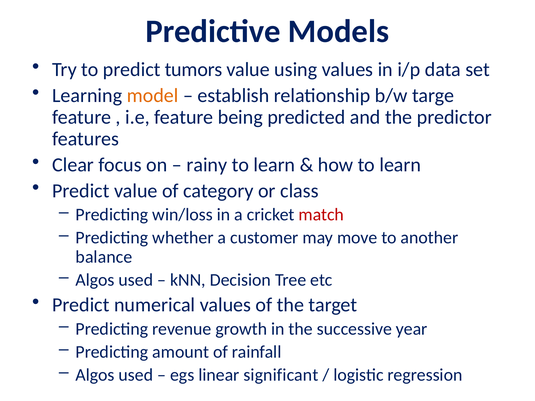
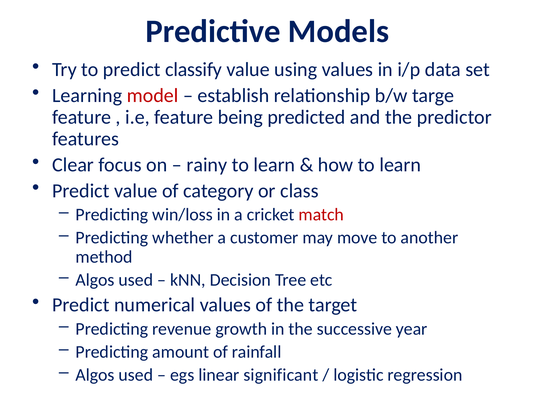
tumors: tumors -> classify (194, 70)
model colour: orange -> red (153, 96)
balance: balance -> method (104, 257)
